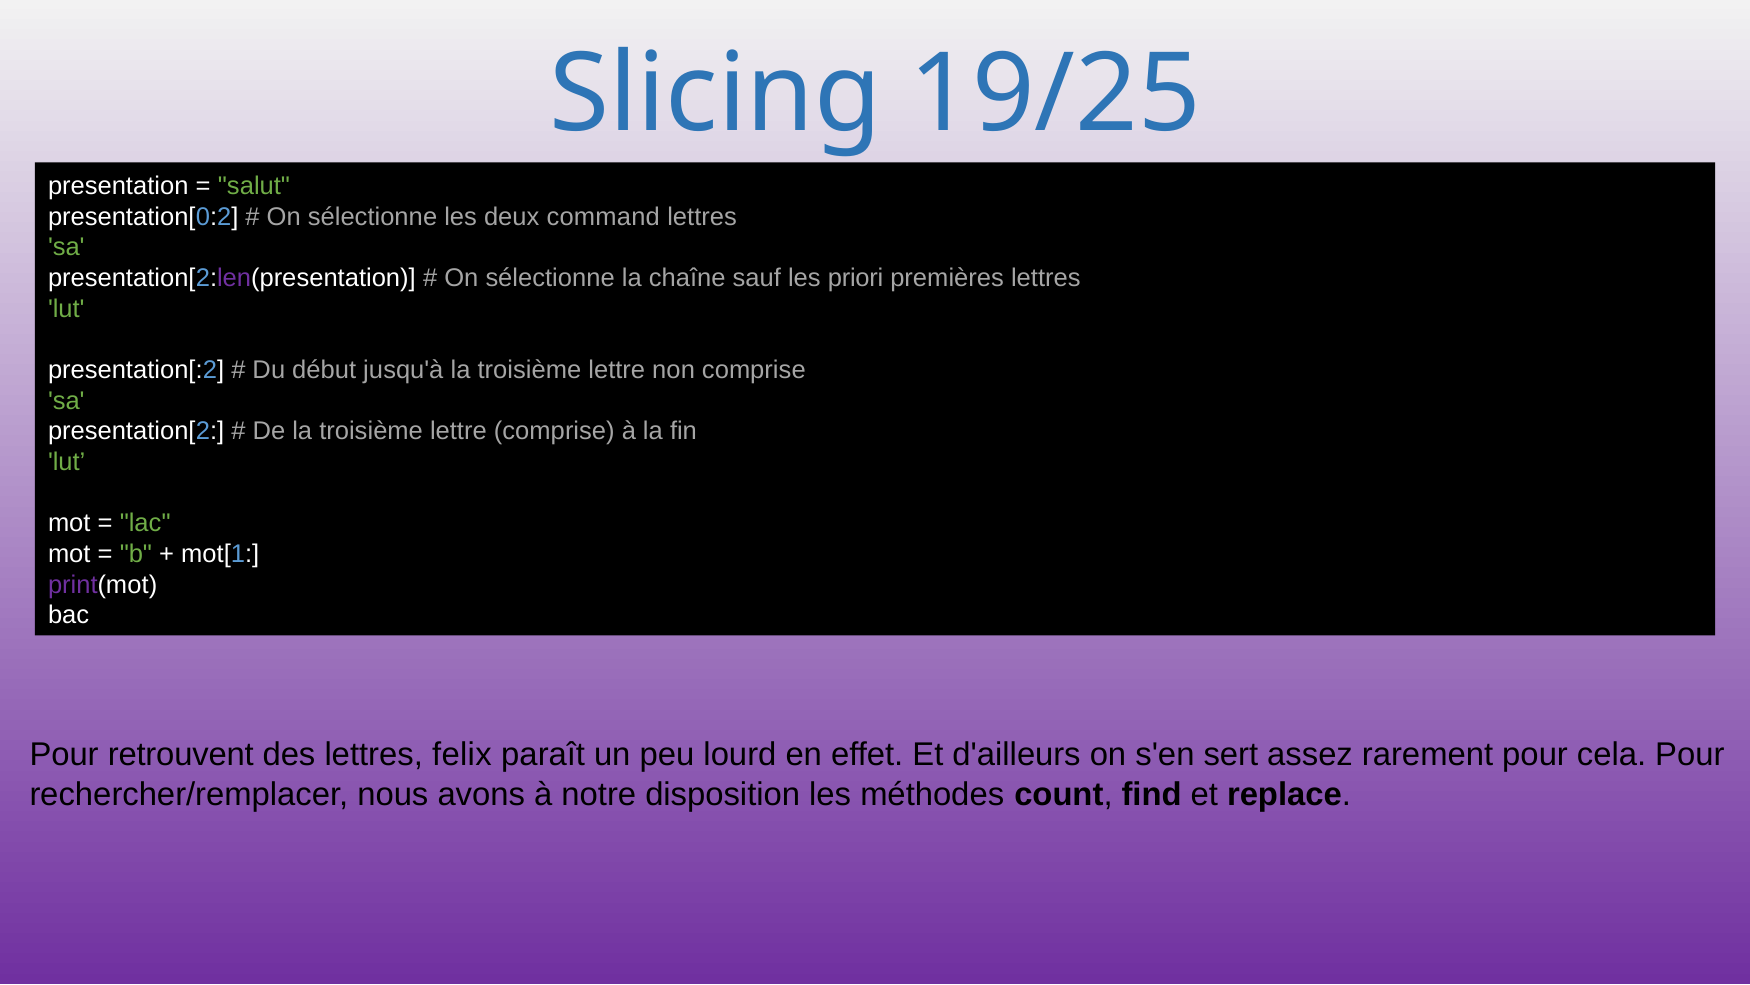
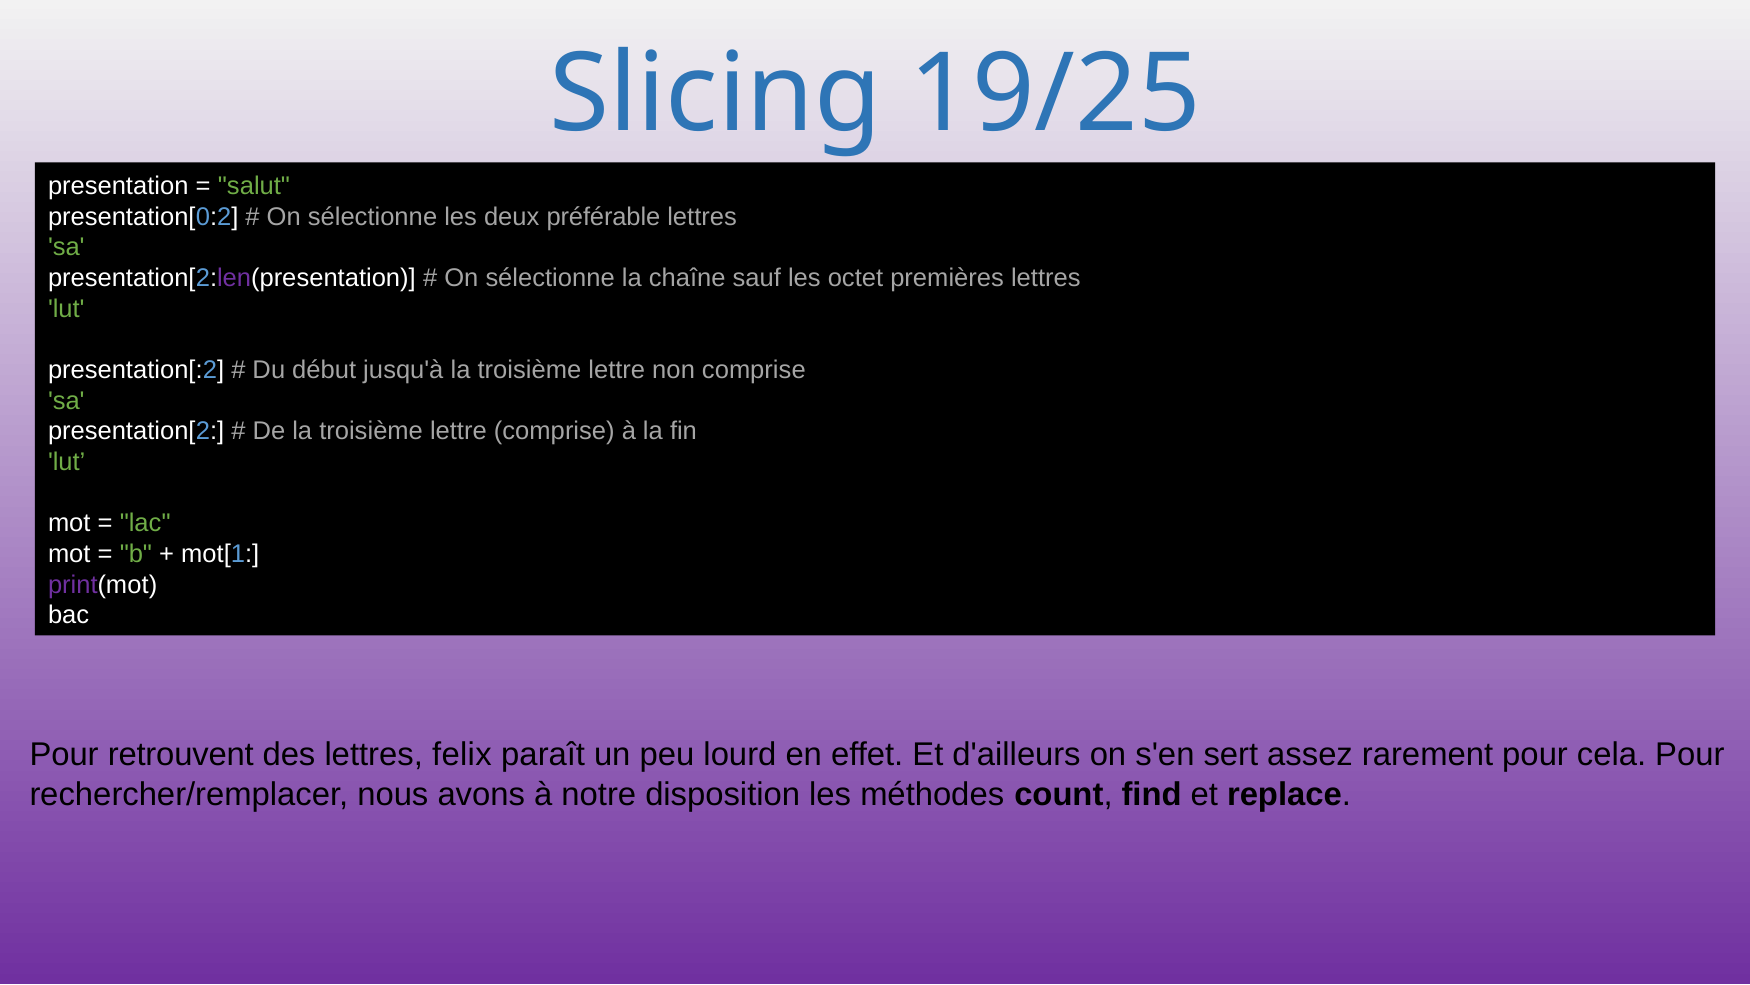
command: command -> préférable (603, 217)
priori: priori -> octet (855, 278)
